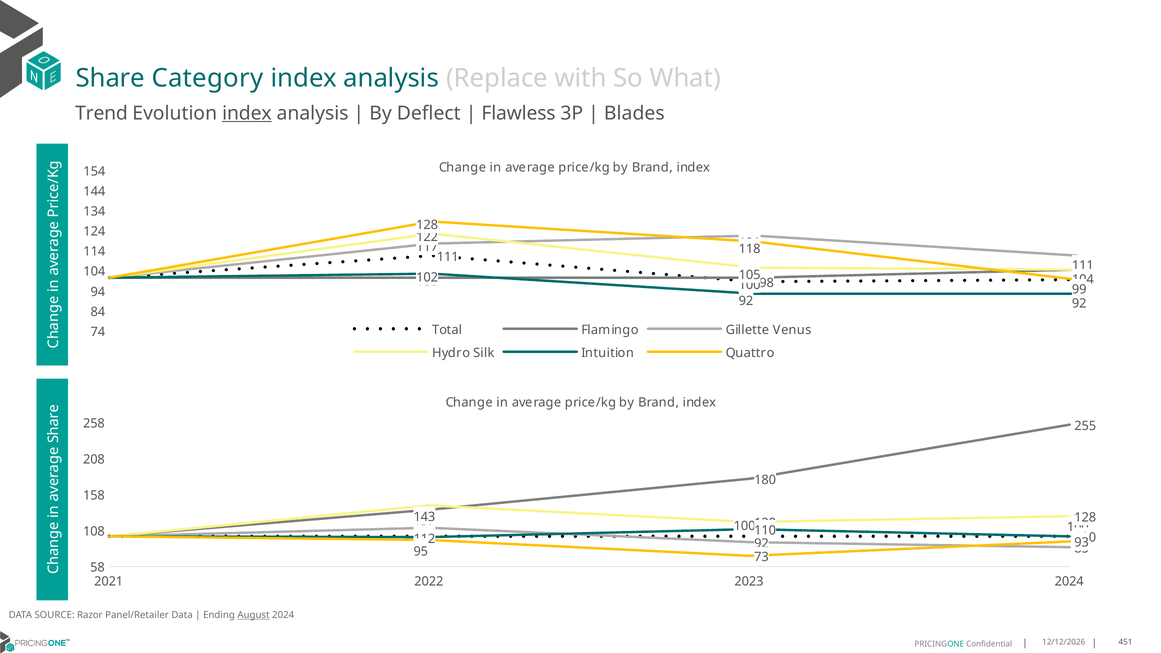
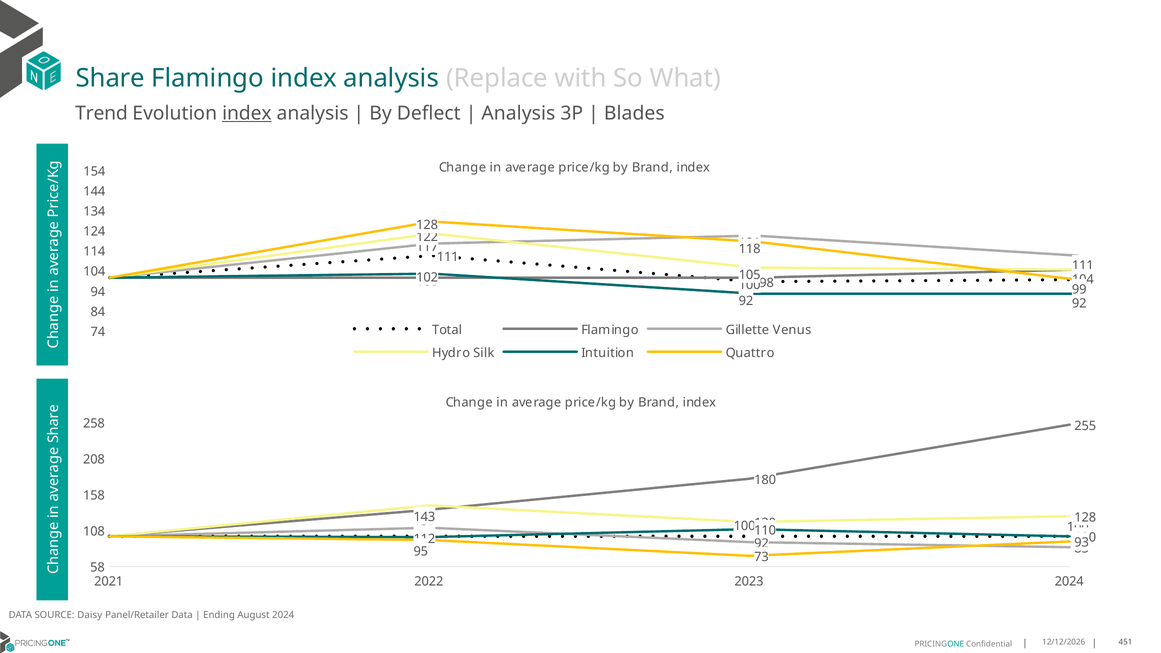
Share Category: Category -> Flamingo (208, 78)
Flawless: Flawless -> Analysis (518, 113)
Razor: Razor -> Daisy (90, 615)
August underline: present -> none (254, 615)
